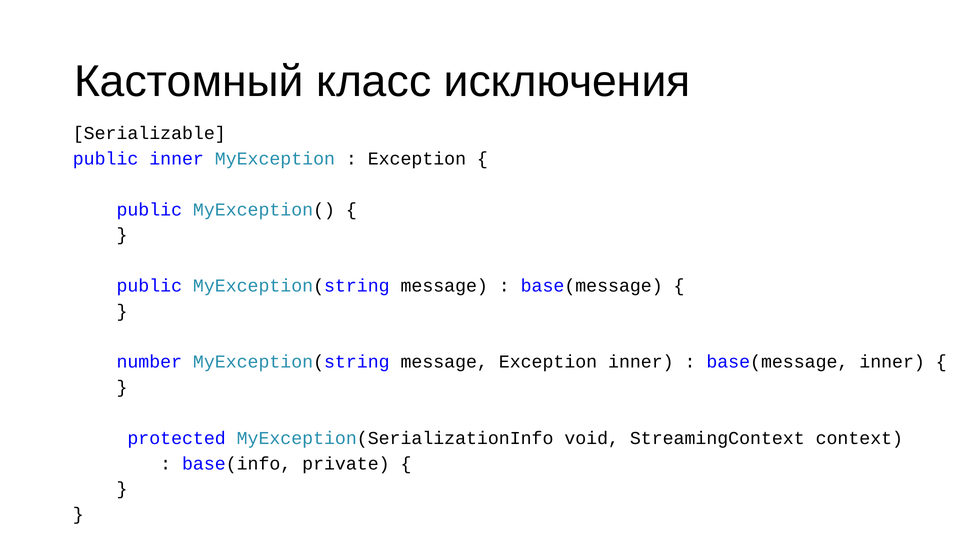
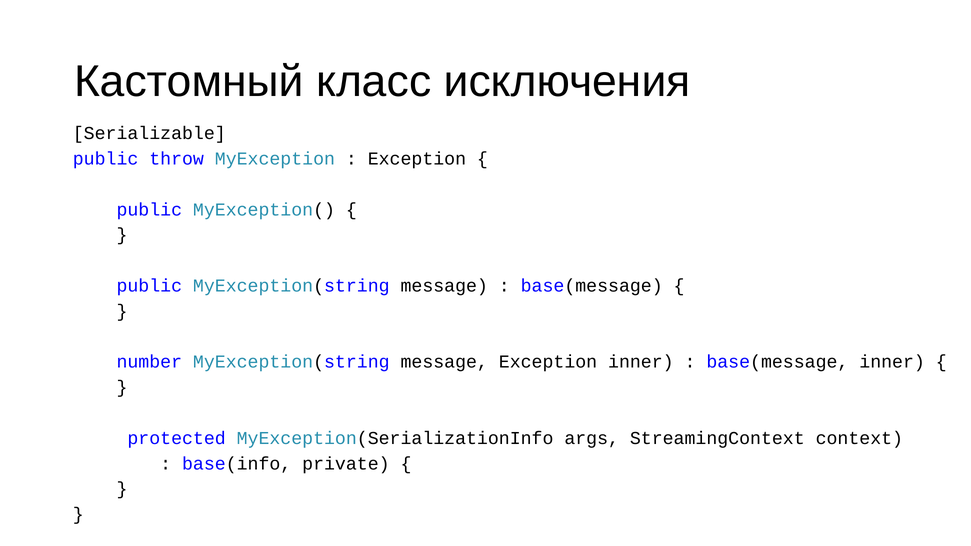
public inner: inner -> throw (177, 159)
void: void -> args (592, 438)
